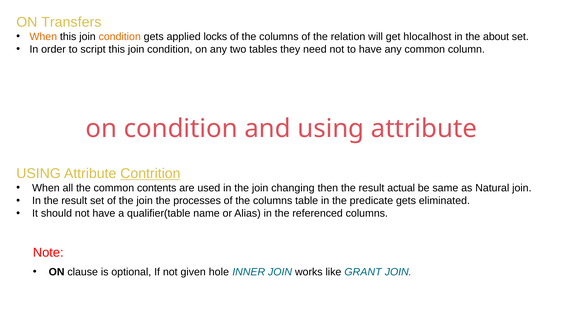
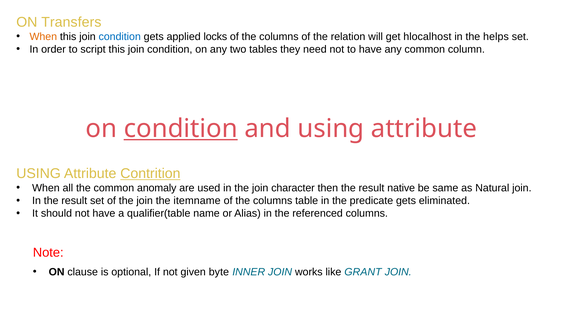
condition colour: orange -> blue (120, 37)
about: about -> helps (496, 37)
condition underline: none -> present (181, 128)
contents: contents -> anomaly (157, 188)
changing: changing -> character (293, 188)
actual: actual -> native (401, 188)
processes: processes -> itemname (197, 201)
hole: hole -> byte (219, 272)
